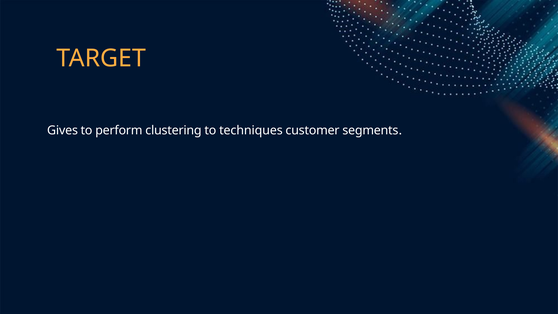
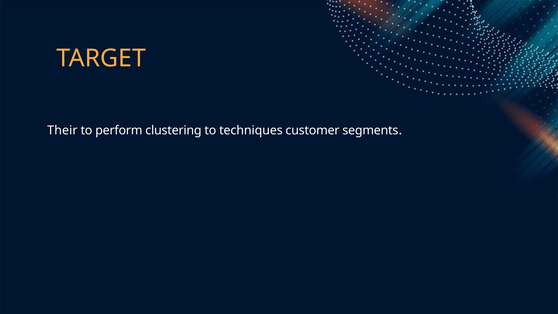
Gives: Gives -> Their (62, 131)
